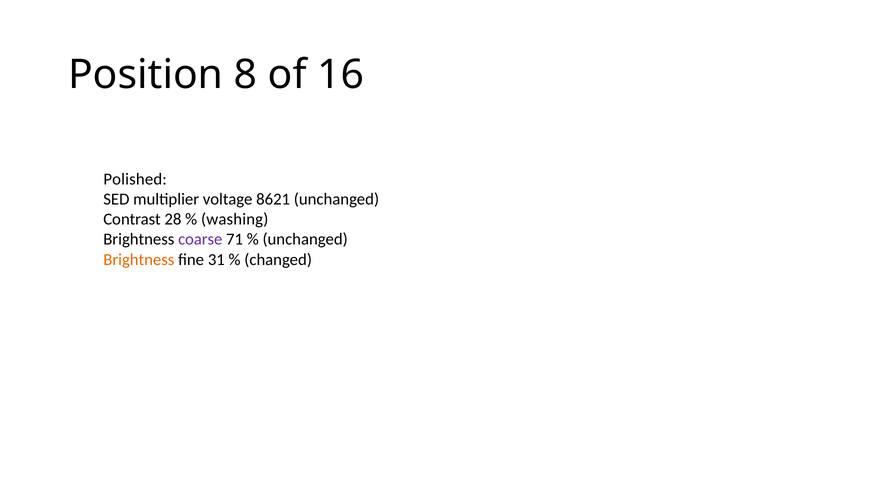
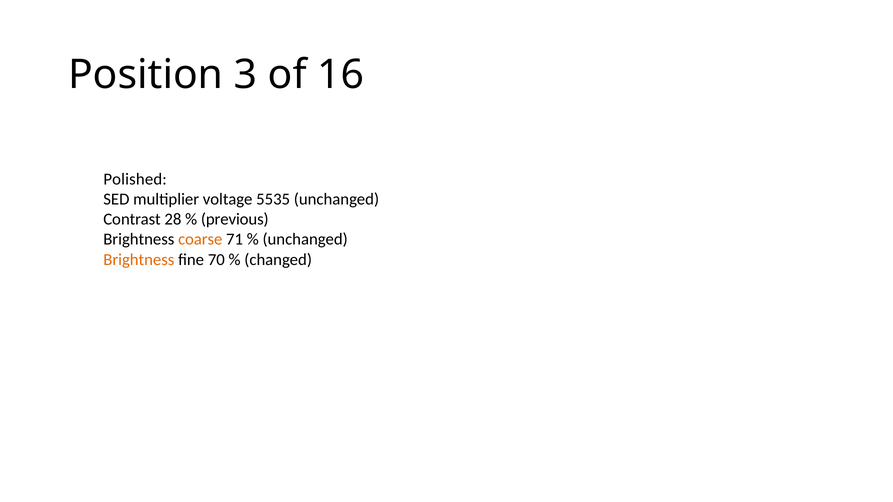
8: 8 -> 3 (245, 75)
8621: 8621 -> 5535 (273, 199)
washing: washing -> previous (235, 220)
coarse colour: purple -> orange (200, 240)
31: 31 -> 70 (216, 260)
